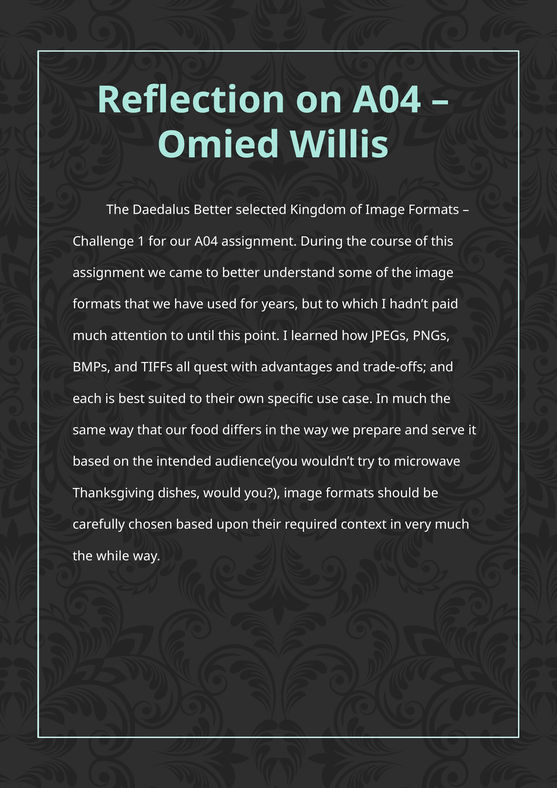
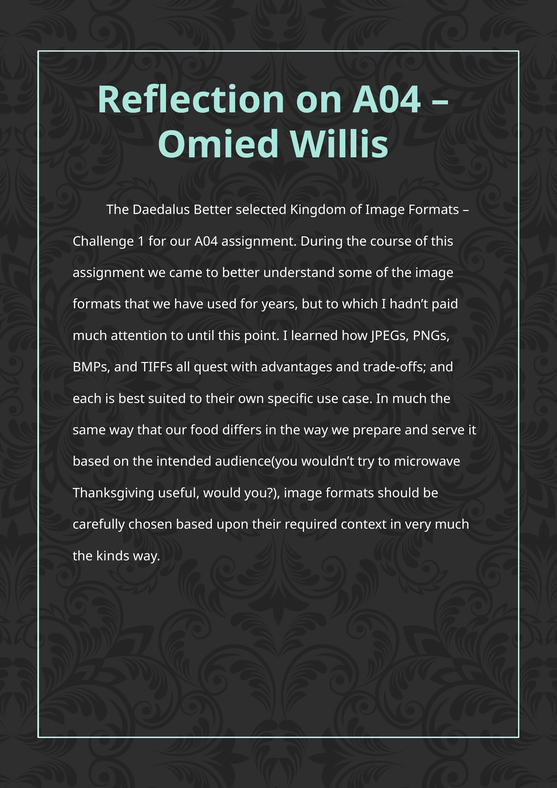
dishes: dishes -> useful (179, 493)
while: while -> kinds (113, 556)
